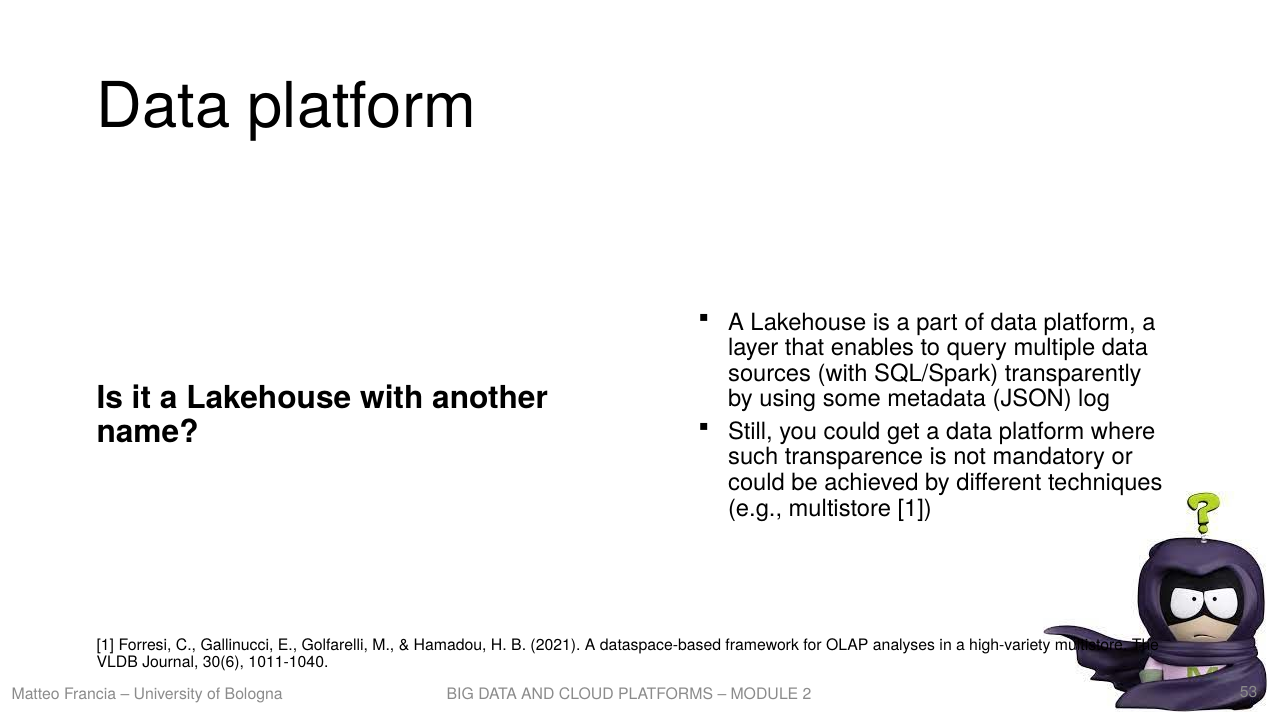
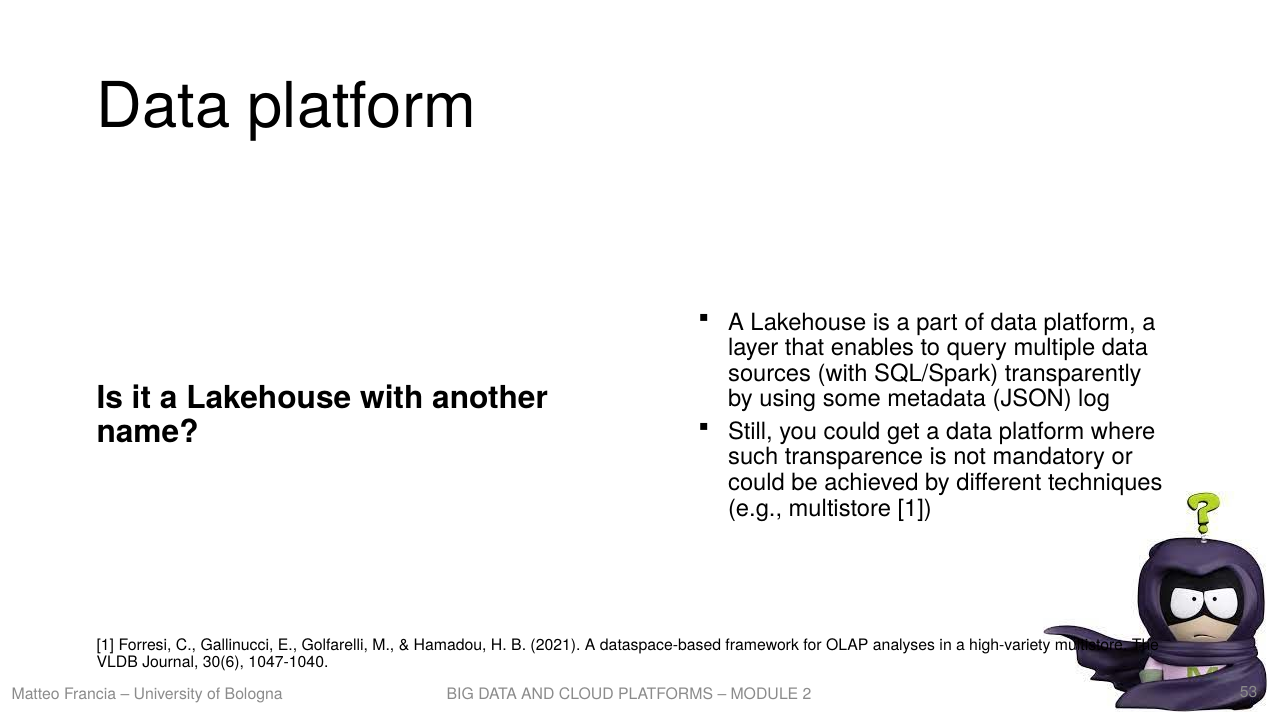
1011-1040: 1011-1040 -> 1047-1040 (288, 663)
